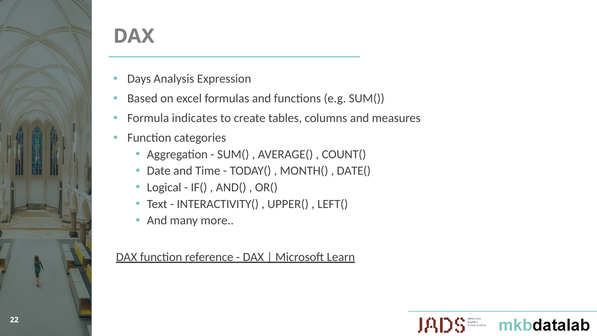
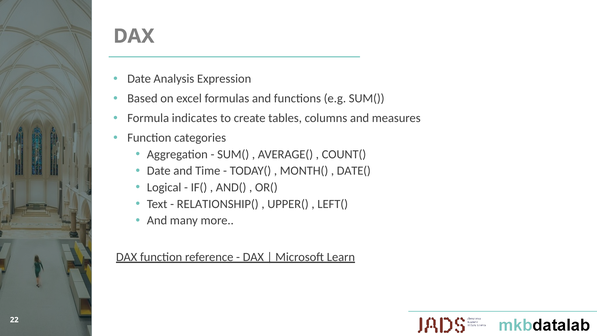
Days: Days -> Date (139, 79)
INTERACTIVITY(: INTERACTIVITY( -> RELATIONSHIP( (218, 204)
